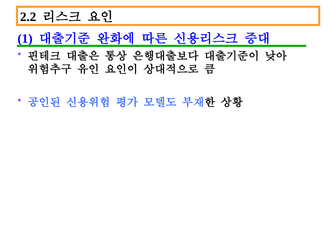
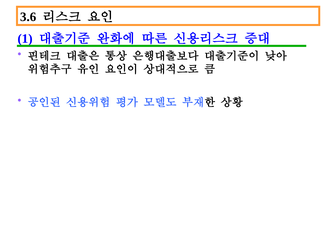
2.2: 2.2 -> 3.6 (28, 17)
